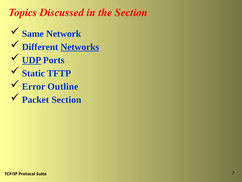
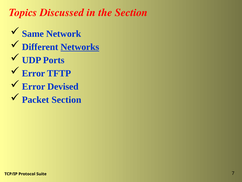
UDP underline: present -> none (32, 60)
Static: Static -> Error (33, 73)
Outline: Outline -> Devised (63, 86)
